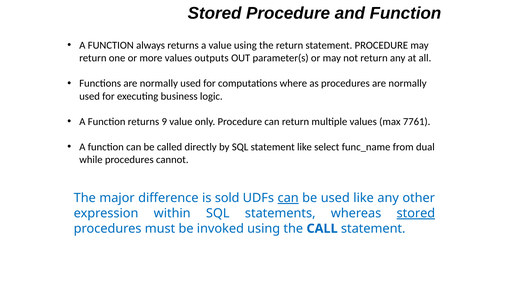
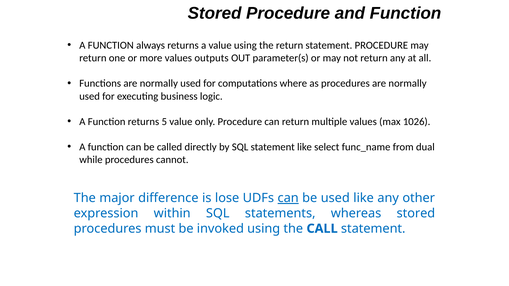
9: 9 -> 5 (164, 122)
7761: 7761 -> 1026 (417, 122)
sold: sold -> lose (227, 198)
stored underline: present -> none (416, 214)
